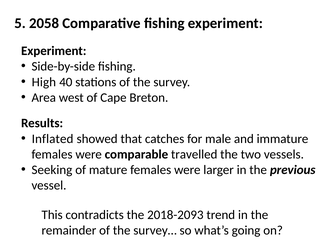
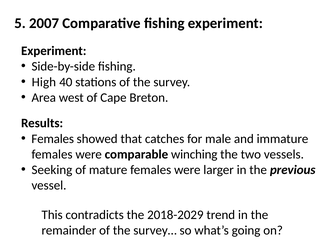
2058: 2058 -> 2007 (44, 23)
Inflated: Inflated -> Females (53, 139)
travelled: travelled -> winching (194, 154)
2018-2093: 2018-2093 -> 2018-2029 (175, 215)
